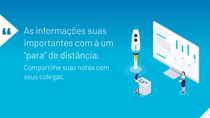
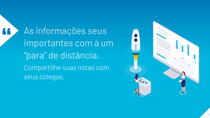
informações suas: suas -> seus (97, 31)
